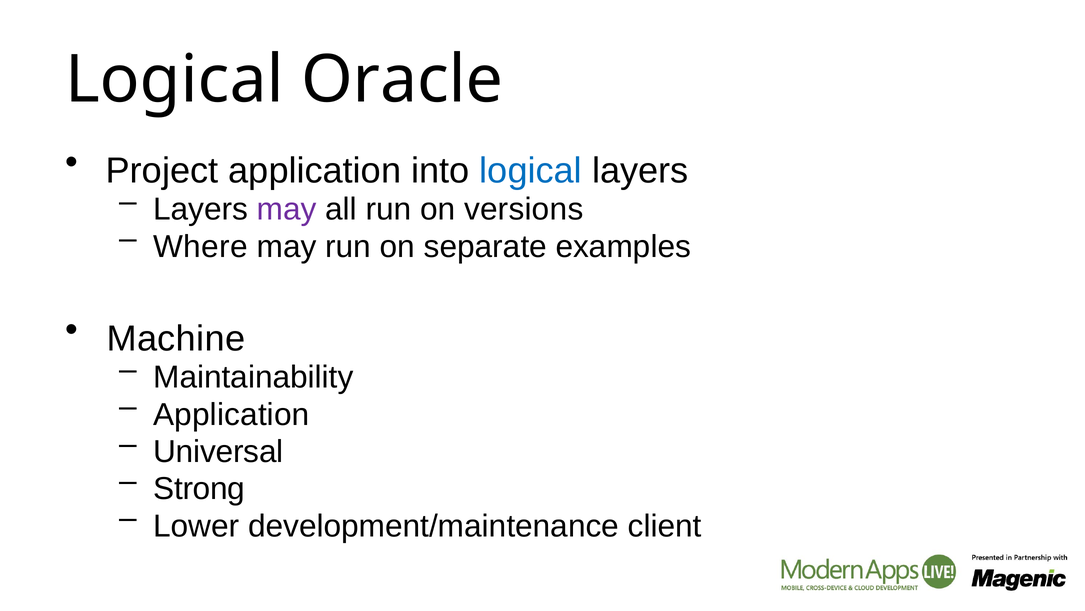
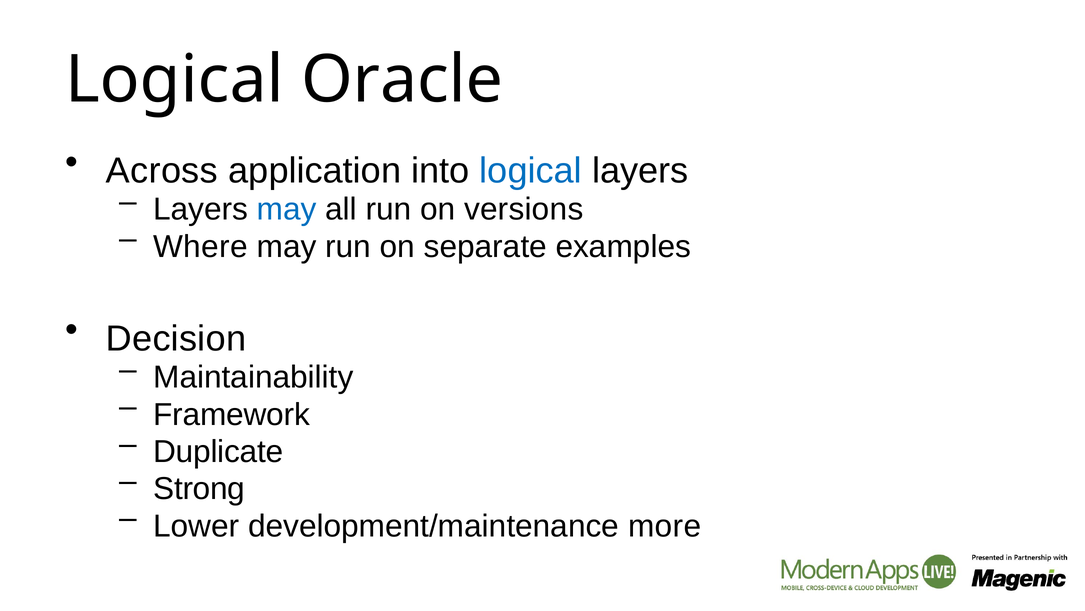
Project: Project -> Across (162, 171)
may colour: purple -> blue (287, 209)
Machine: Machine -> Decision (176, 338)
Application: Application -> Framework (232, 414)
Universal: Universal -> Duplicate (218, 451)
client: client -> more (665, 525)
